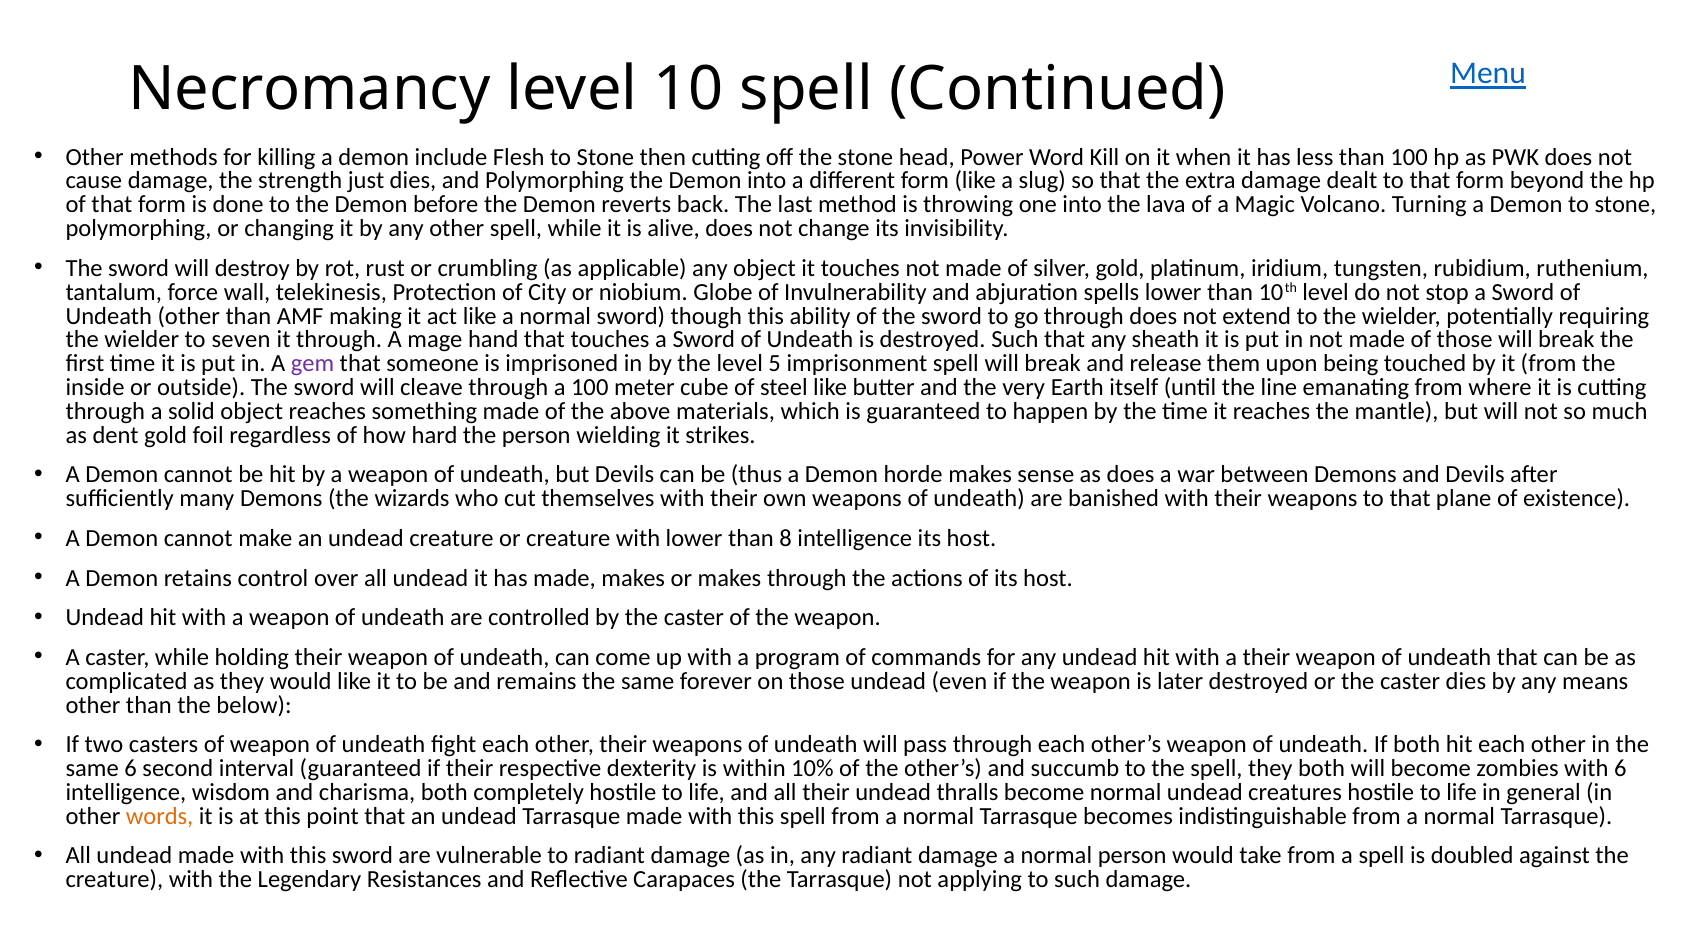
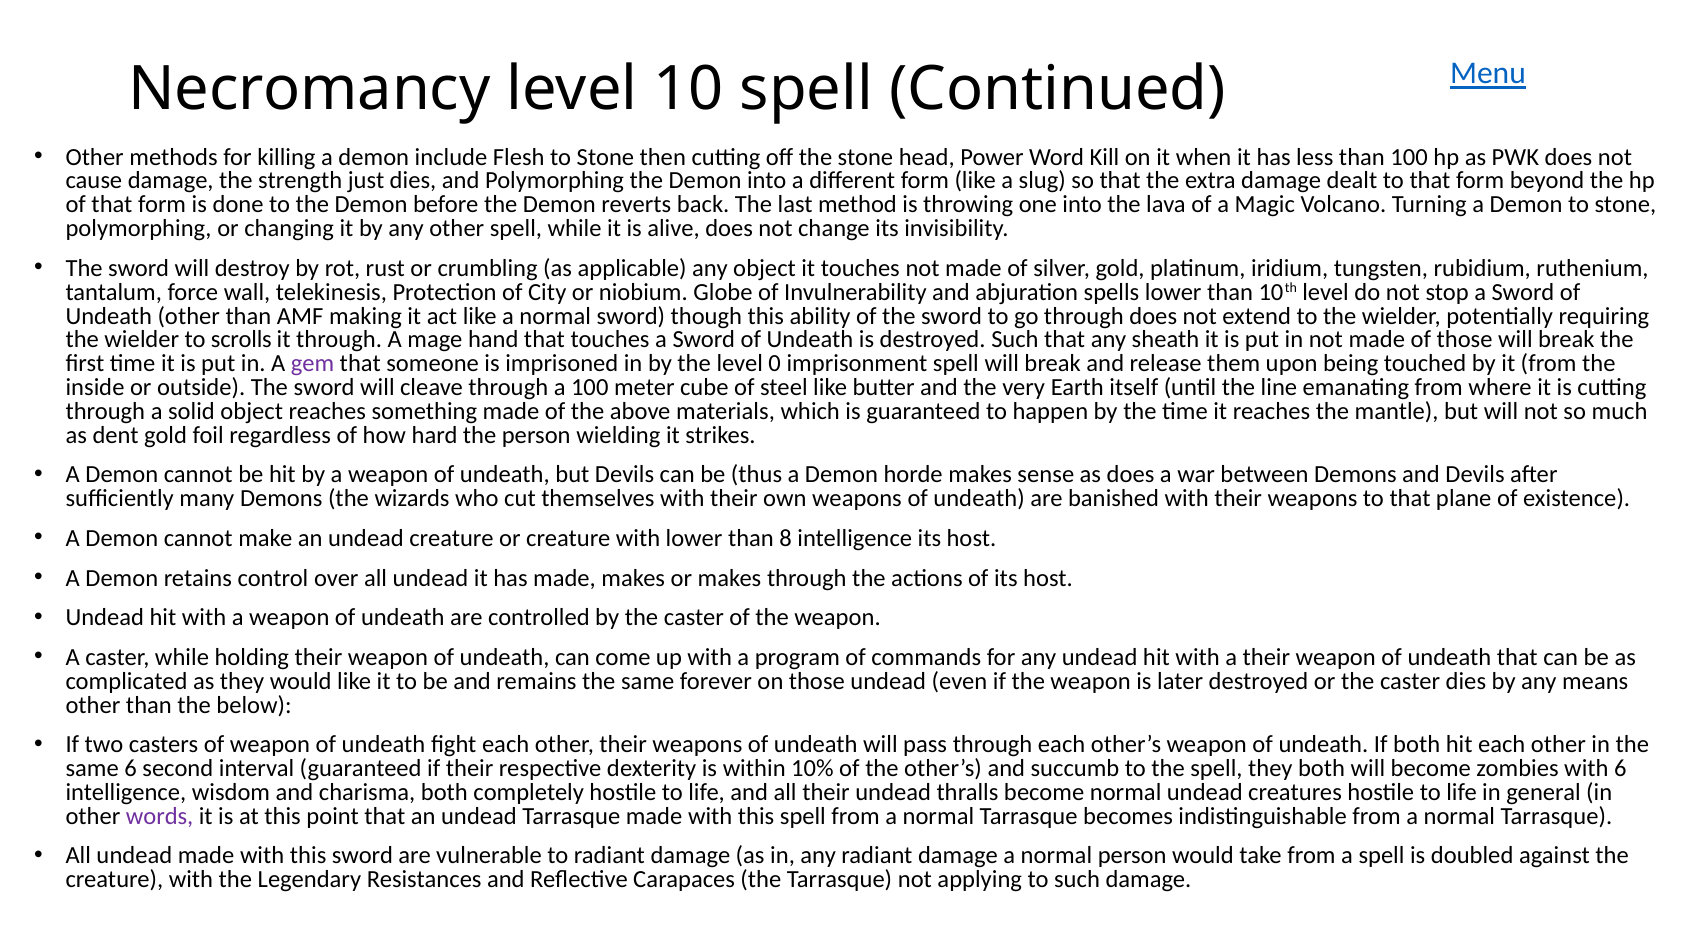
seven: seven -> scrolls (241, 340)
5: 5 -> 0 (775, 364)
words colour: orange -> purple (160, 816)
